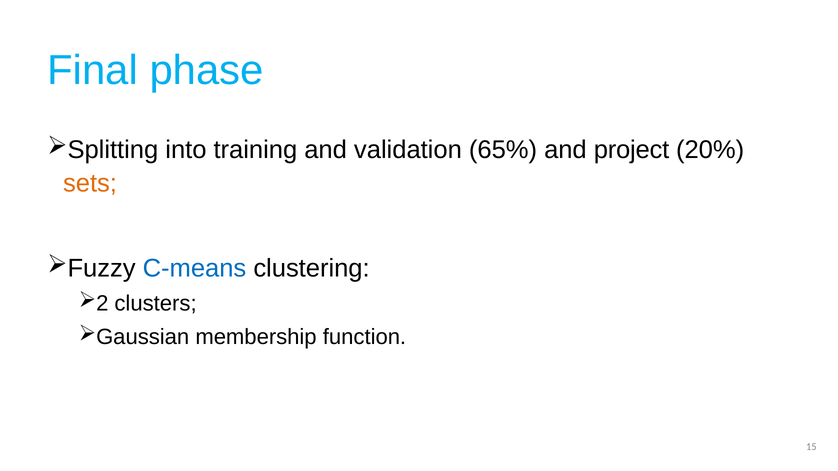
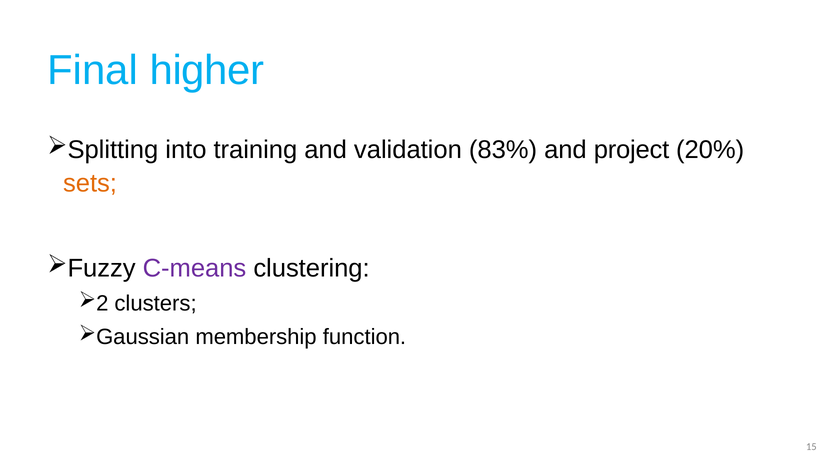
phase: phase -> higher (207, 70)
65%: 65% -> 83% (503, 150)
C-means colour: blue -> purple (194, 269)
